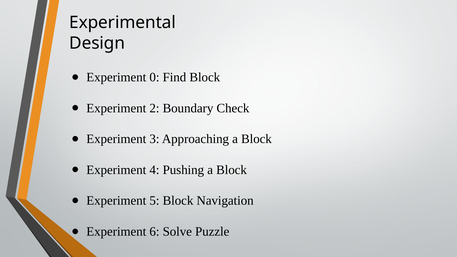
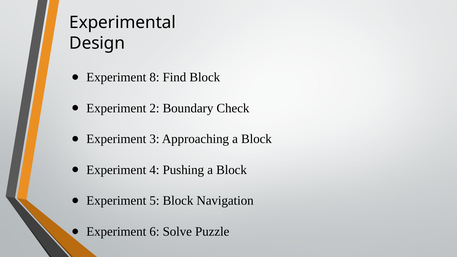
0: 0 -> 8 (154, 77)
